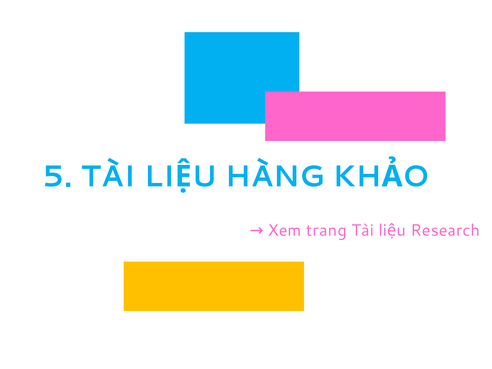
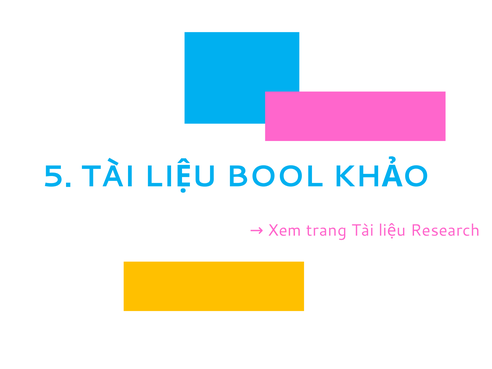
HÀNG: HÀNG -> BOOL (275, 176)
